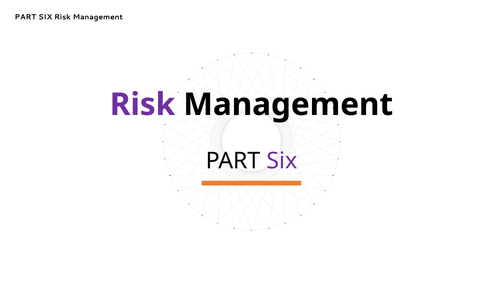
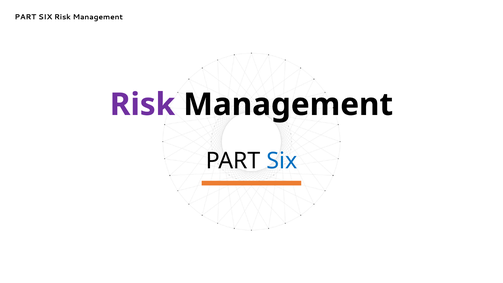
Six colour: purple -> blue (282, 161)
